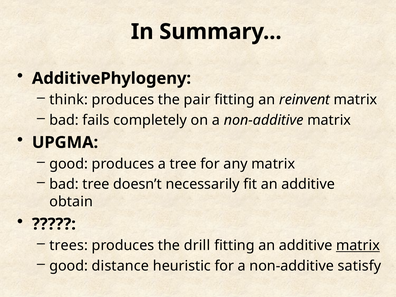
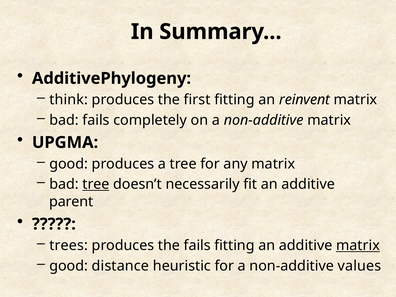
pair: pair -> first (197, 100)
tree underline: none -> present (96, 184)
obtain: obtain -> parent (71, 202)
the drill: drill -> fails (197, 245)
satisfy: satisfy -> values (359, 266)
